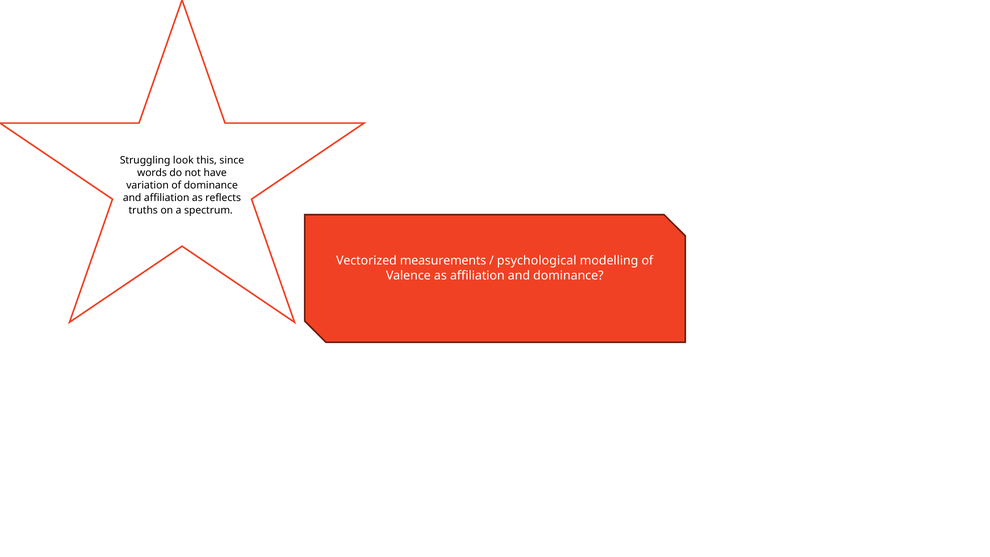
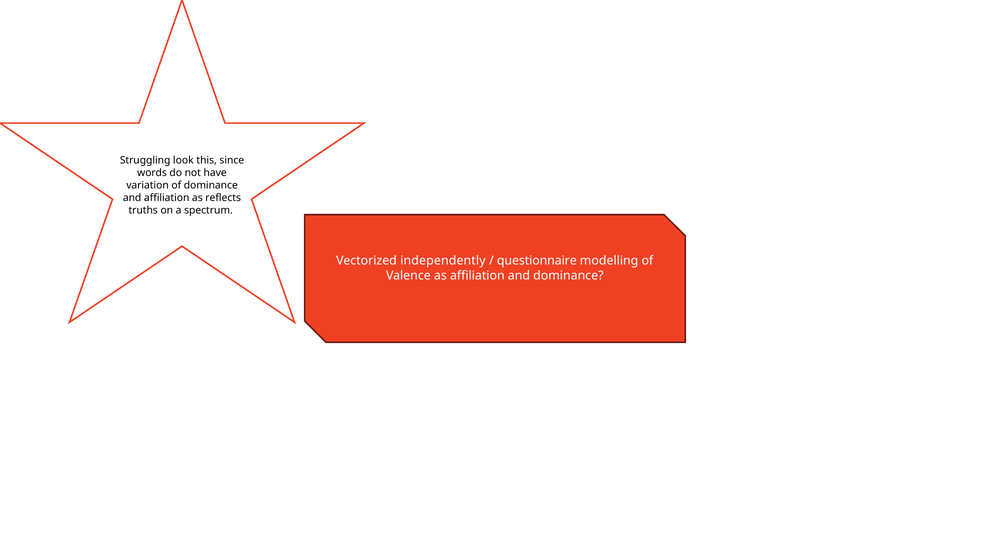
measurements: measurements -> independently (443, 261)
psychological: psychological -> questionnaire (537, 261)
